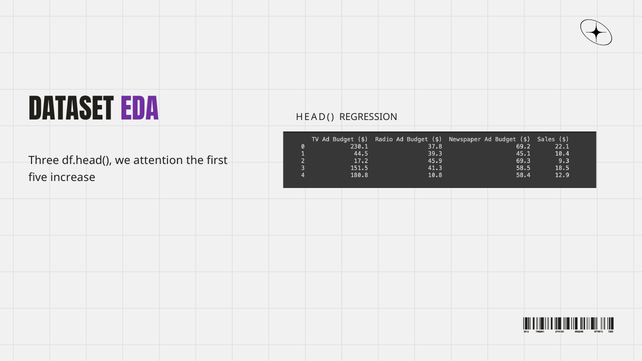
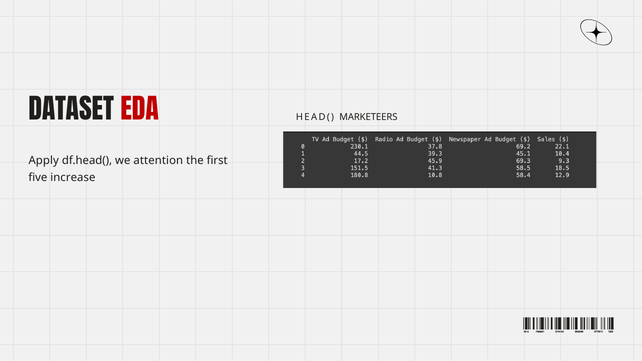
EDA colour: purple -> red (140, 111)
REGRESSION: REGRESSION -> MARKETEERS (368, 117)
Three: Three -> Apply (44, 161)
